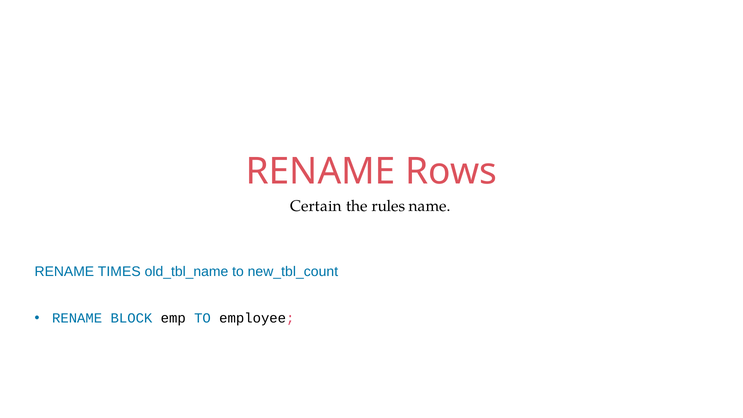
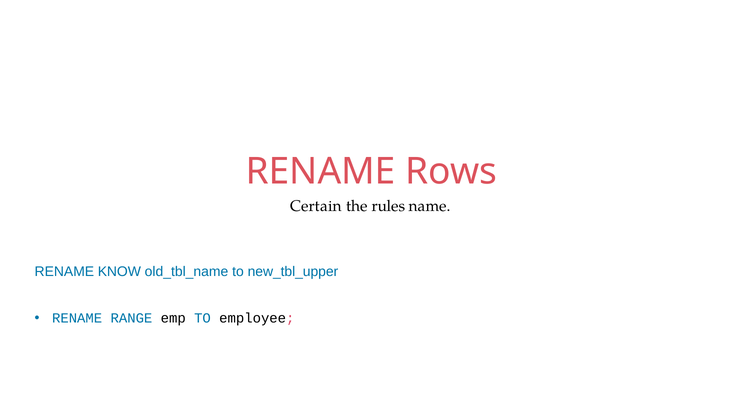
TIMES: TIMES -> KNOW (119, 271)
new_tbl_count: new_tbl_count -> new_tbl_upper (293, 271)
BLOCK: BLOCK -> RANGE (131, 318)
